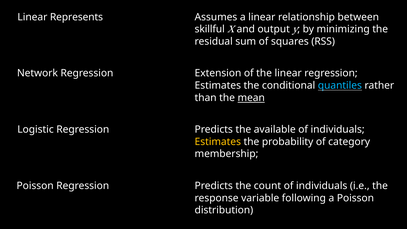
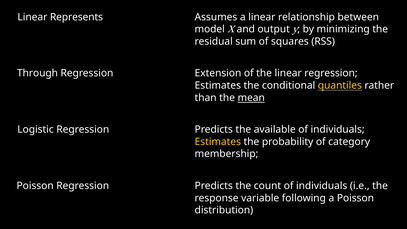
skillful: skillful -> model (210, 29)
Network: Network -> Through (37, 73)
quantiles colour: light blue -> yellow (340, 85)
